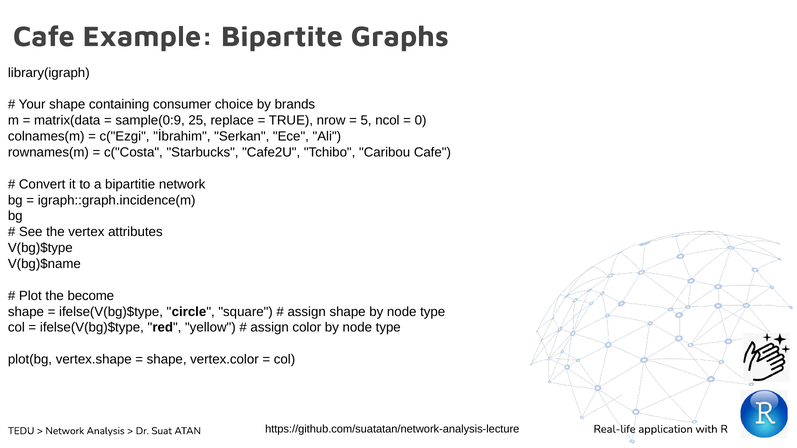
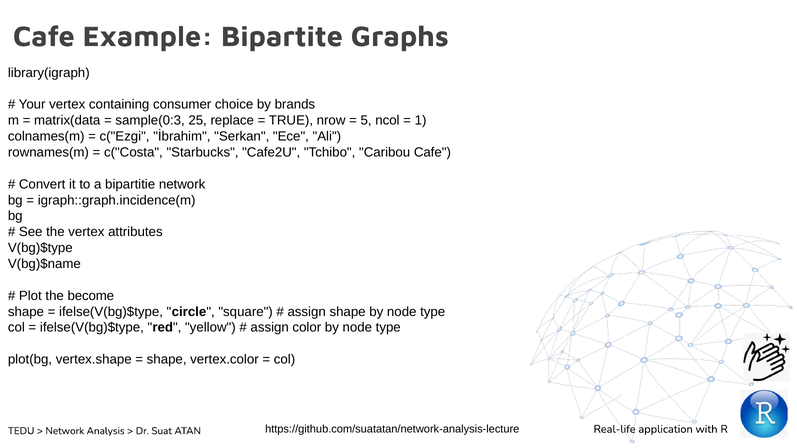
Your shape: shape -> vertex (67, 105)
sample(0:9: sample(0:9 -> sample(0:3 (150, 121)
0: 0 -> 1 (421, 121)
